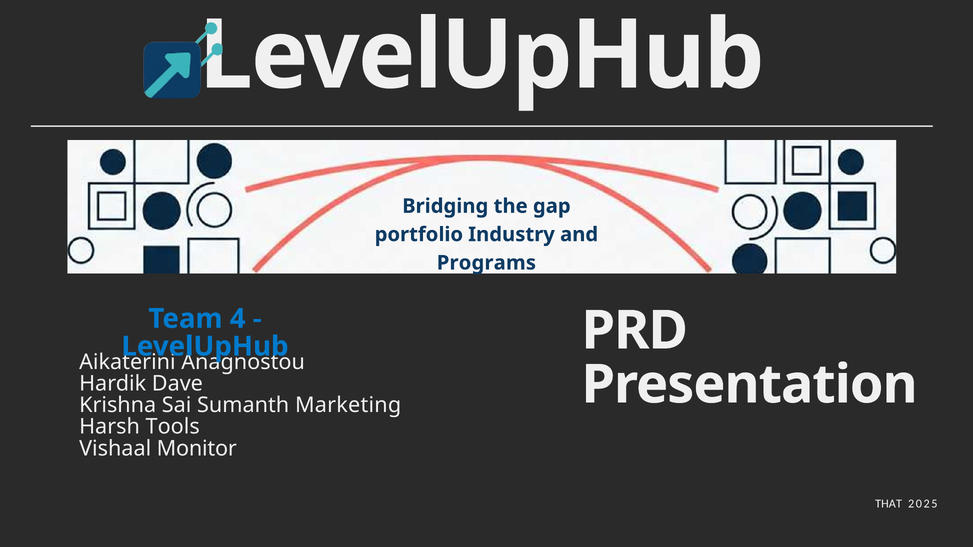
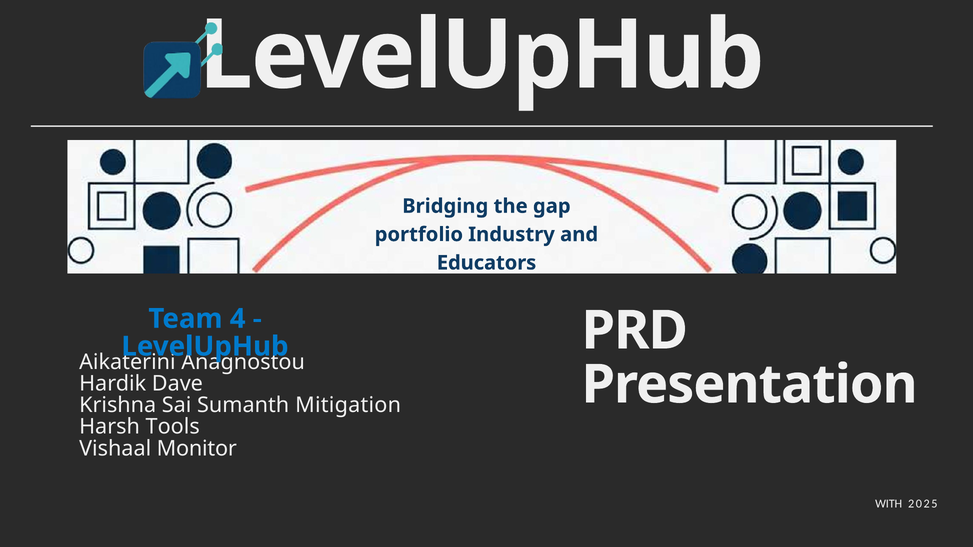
Programs: Programs -> Educators (487, 263)
Marketing: Marketing -> Mitigation (348, 405)
THAT: THAT -> WITH (889, 504)
